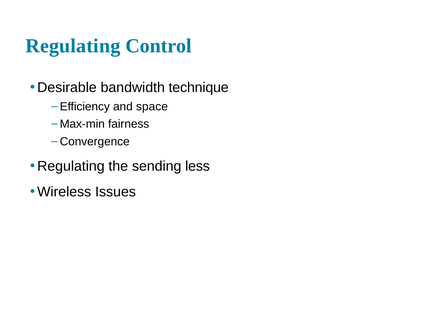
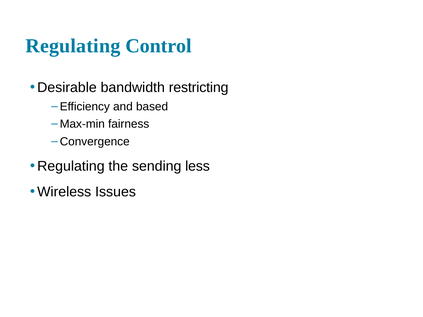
technique: technique -> restricting (199, 88)
space: space -> based (152, 107)
